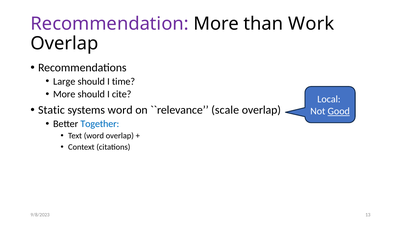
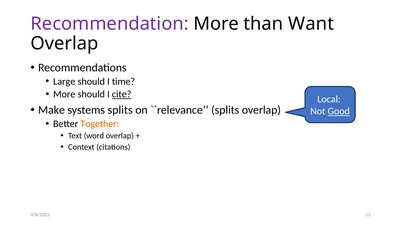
Work: Work -> Want (311, 24)
cite underline: none -> present (122, 95)
Static: Static -> Make (51, 110)
systems word: word -> splits (120, 110)
scale: scale -> splits (225, 110)
Together colour: blue -> orange (100, 124)
